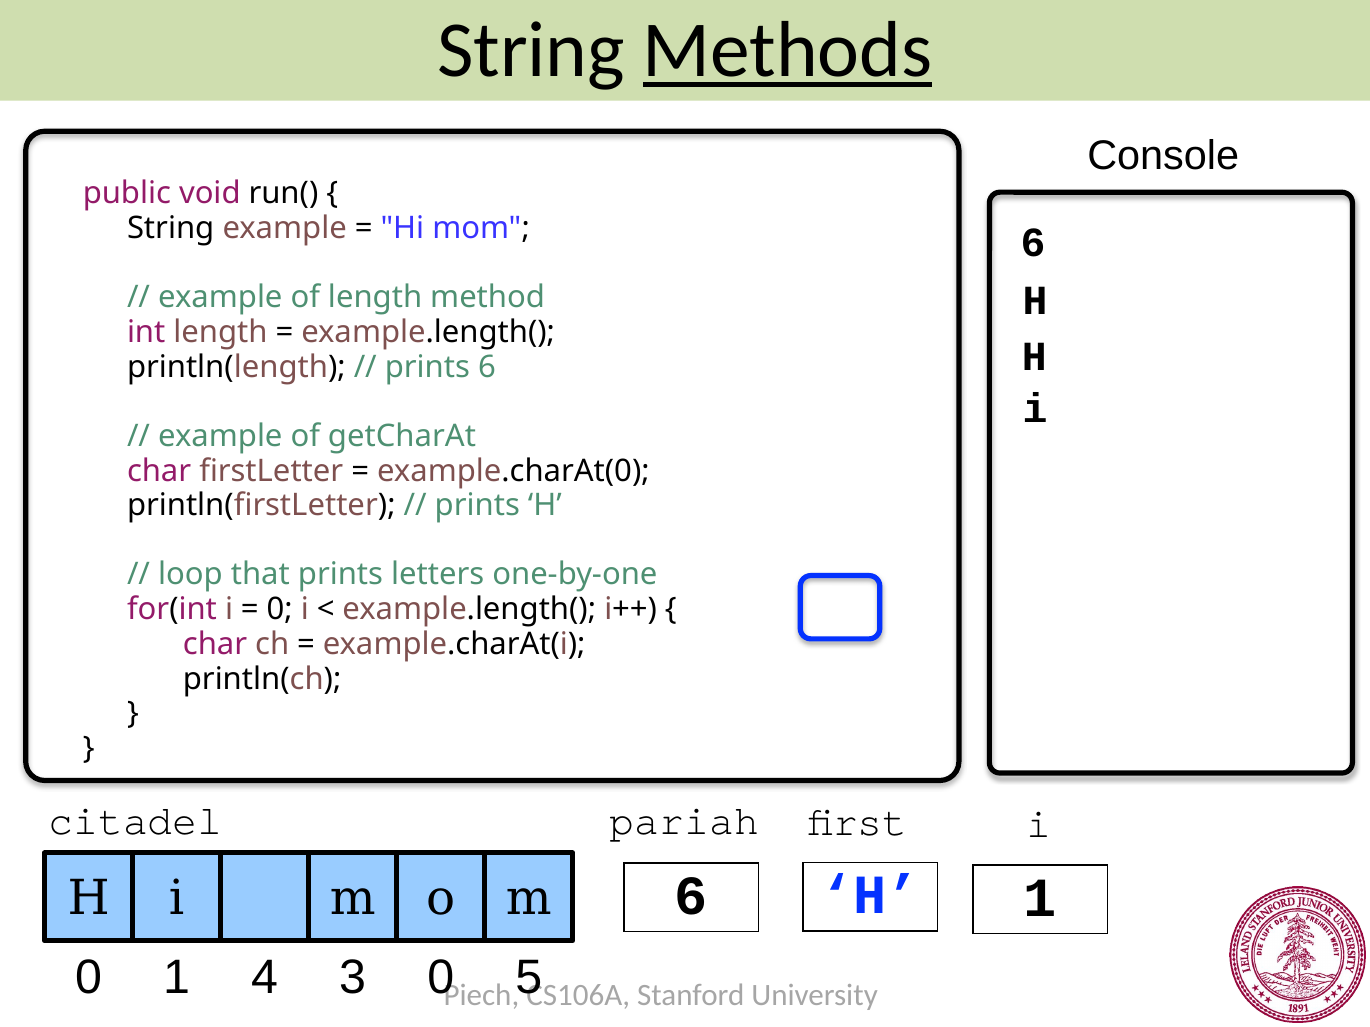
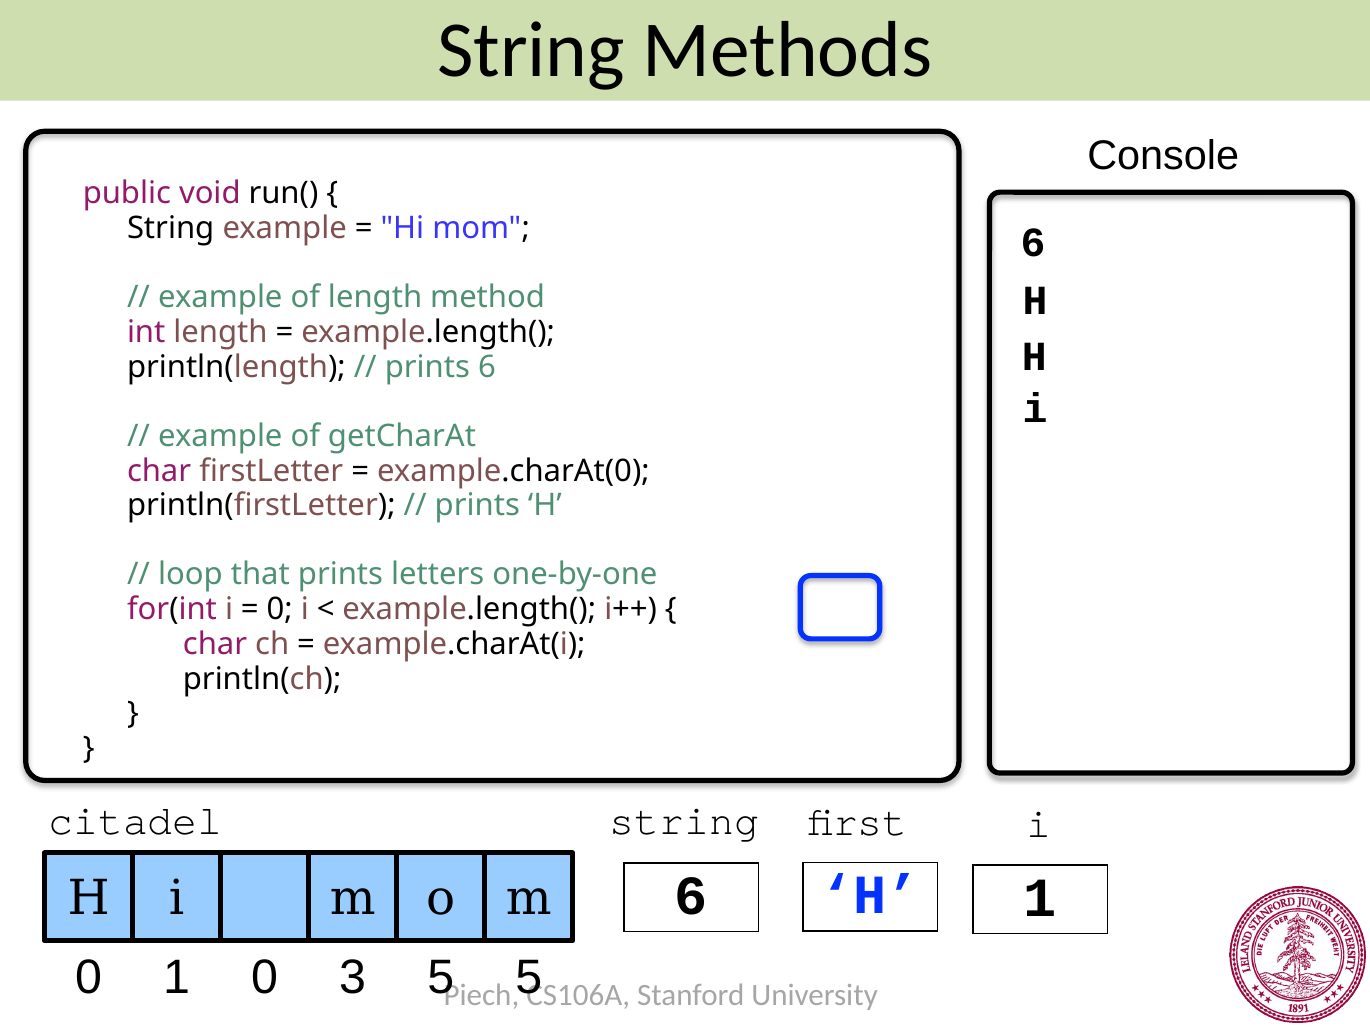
Methods underline: present -> none (787, 51)
pariah: pariah -> string (684, 821)
1 4: 4 -> 0 (265, 978)
3 0: 0 -> 5 (441, 978)
